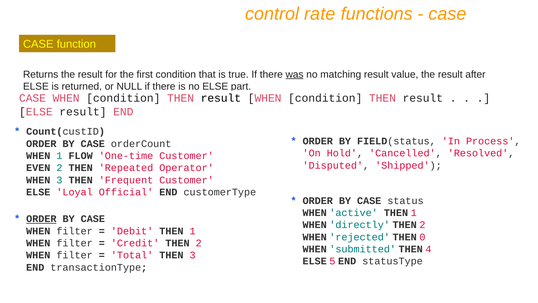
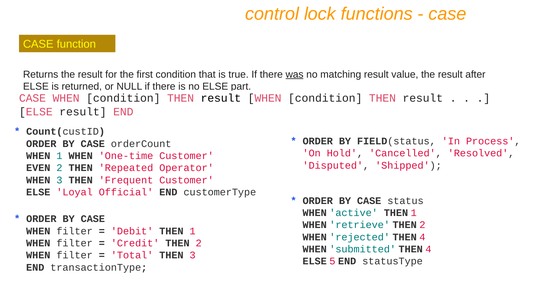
rate: rate -> lock (320, 14)
WHEN 1 FLOW: FLOW -> WHEN (81, 156)
ORDER underline: present -> none (41, 219)
directly: directly -> retrieve (360, 225)
rejected THEN 0: 0 -> 4 (422, 237)
